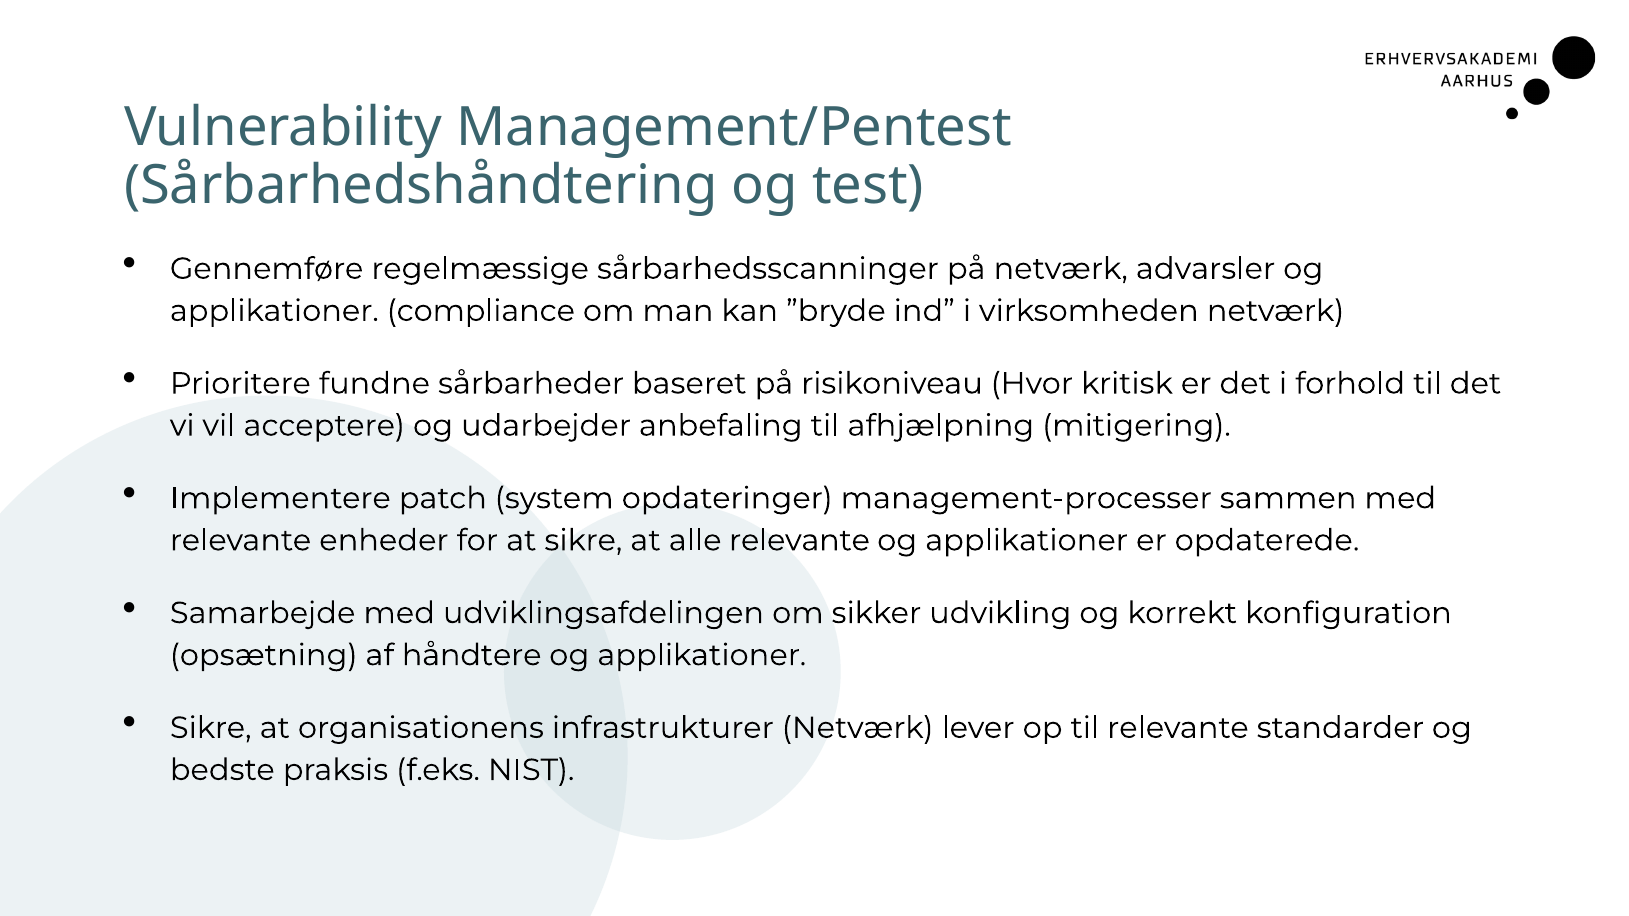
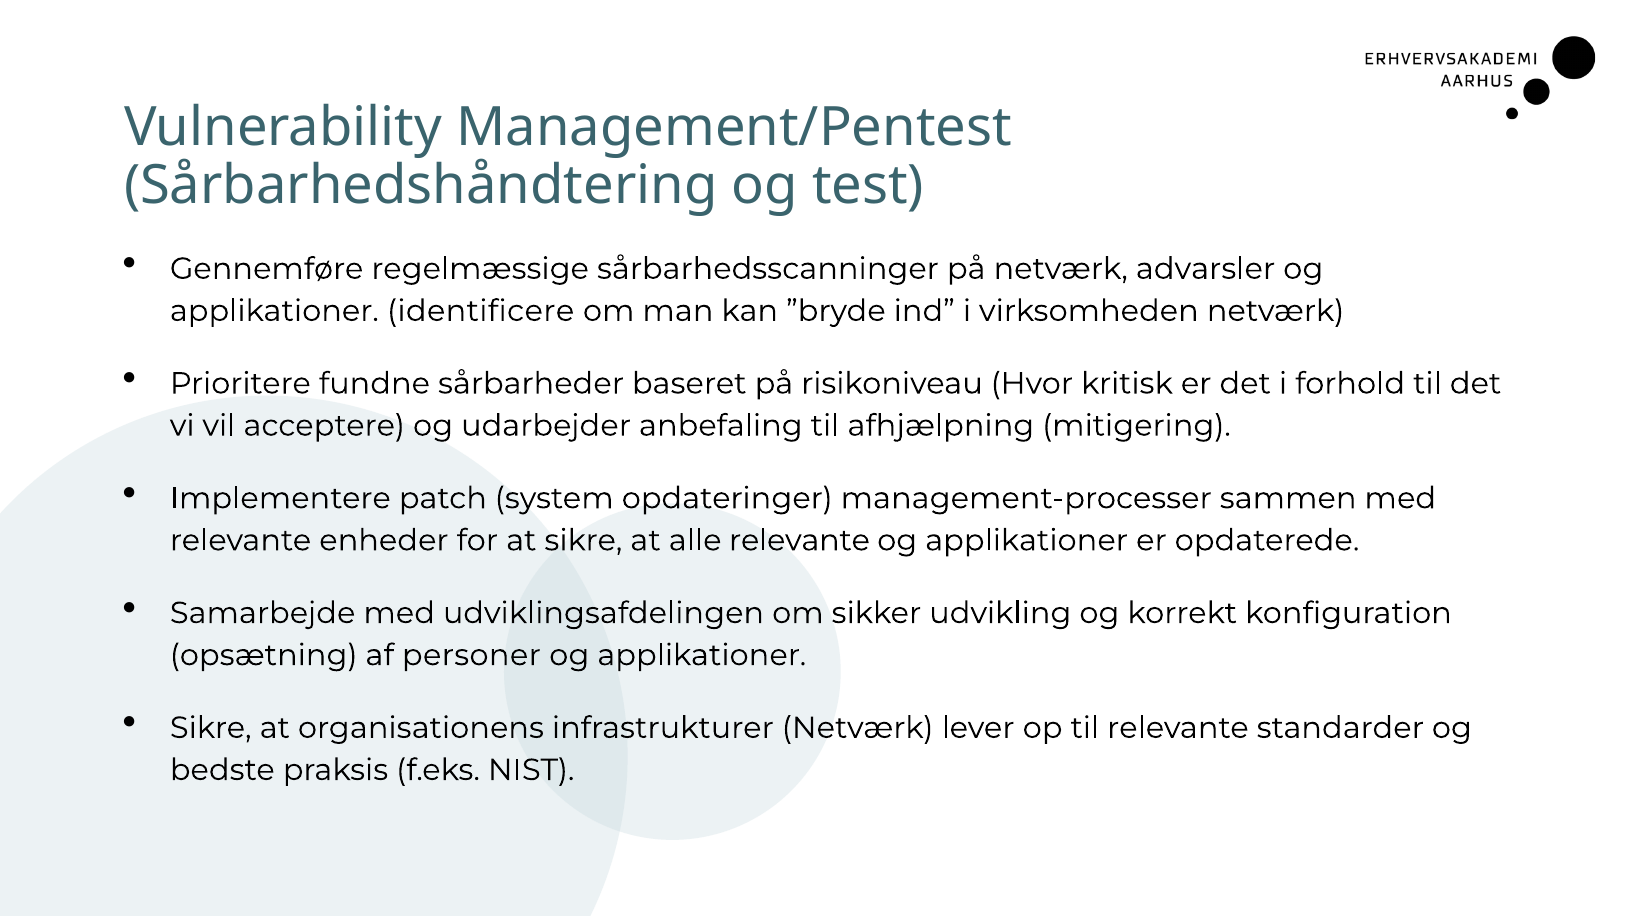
compliance: compliance -> identificere (481, 311)
håndtere: håndtere -> personer (471, 655)
